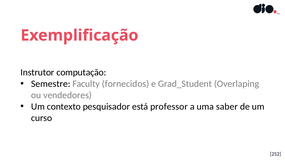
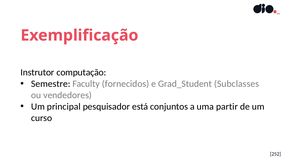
Overlaping: Overlaping -> Subclasses (237, 84)
contexto: contexto -> principal (64, 107)
professor: professor -> conjuntos (169, 107)
saber: saber -> partir (227, 107)
